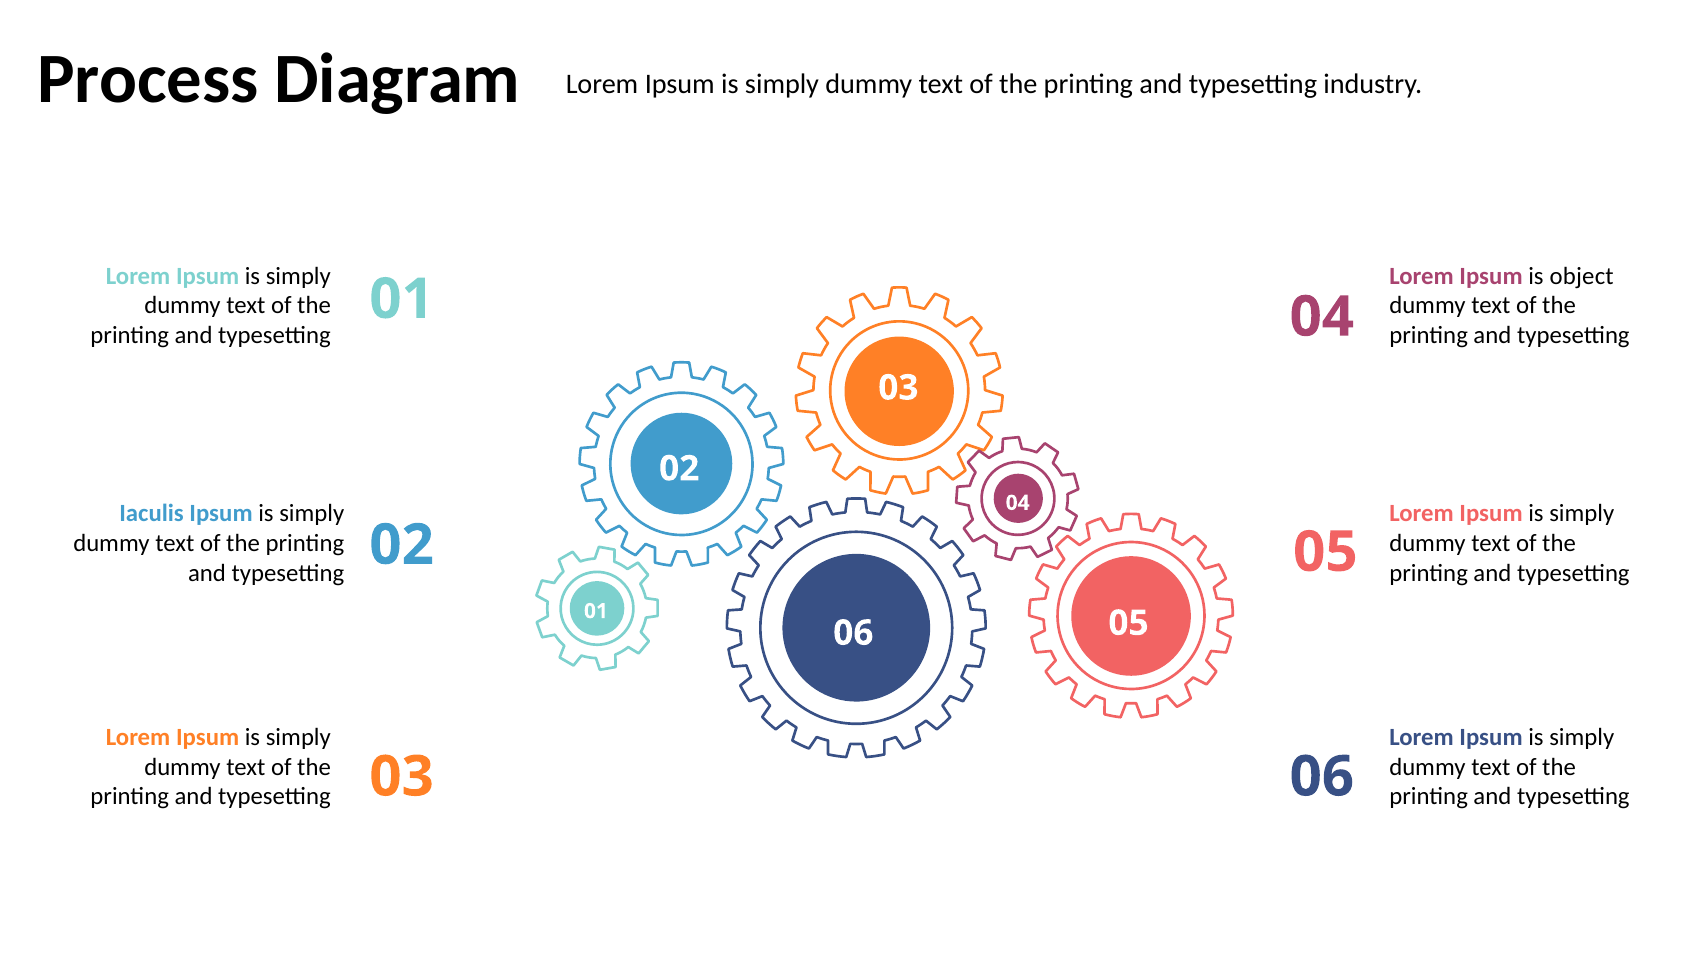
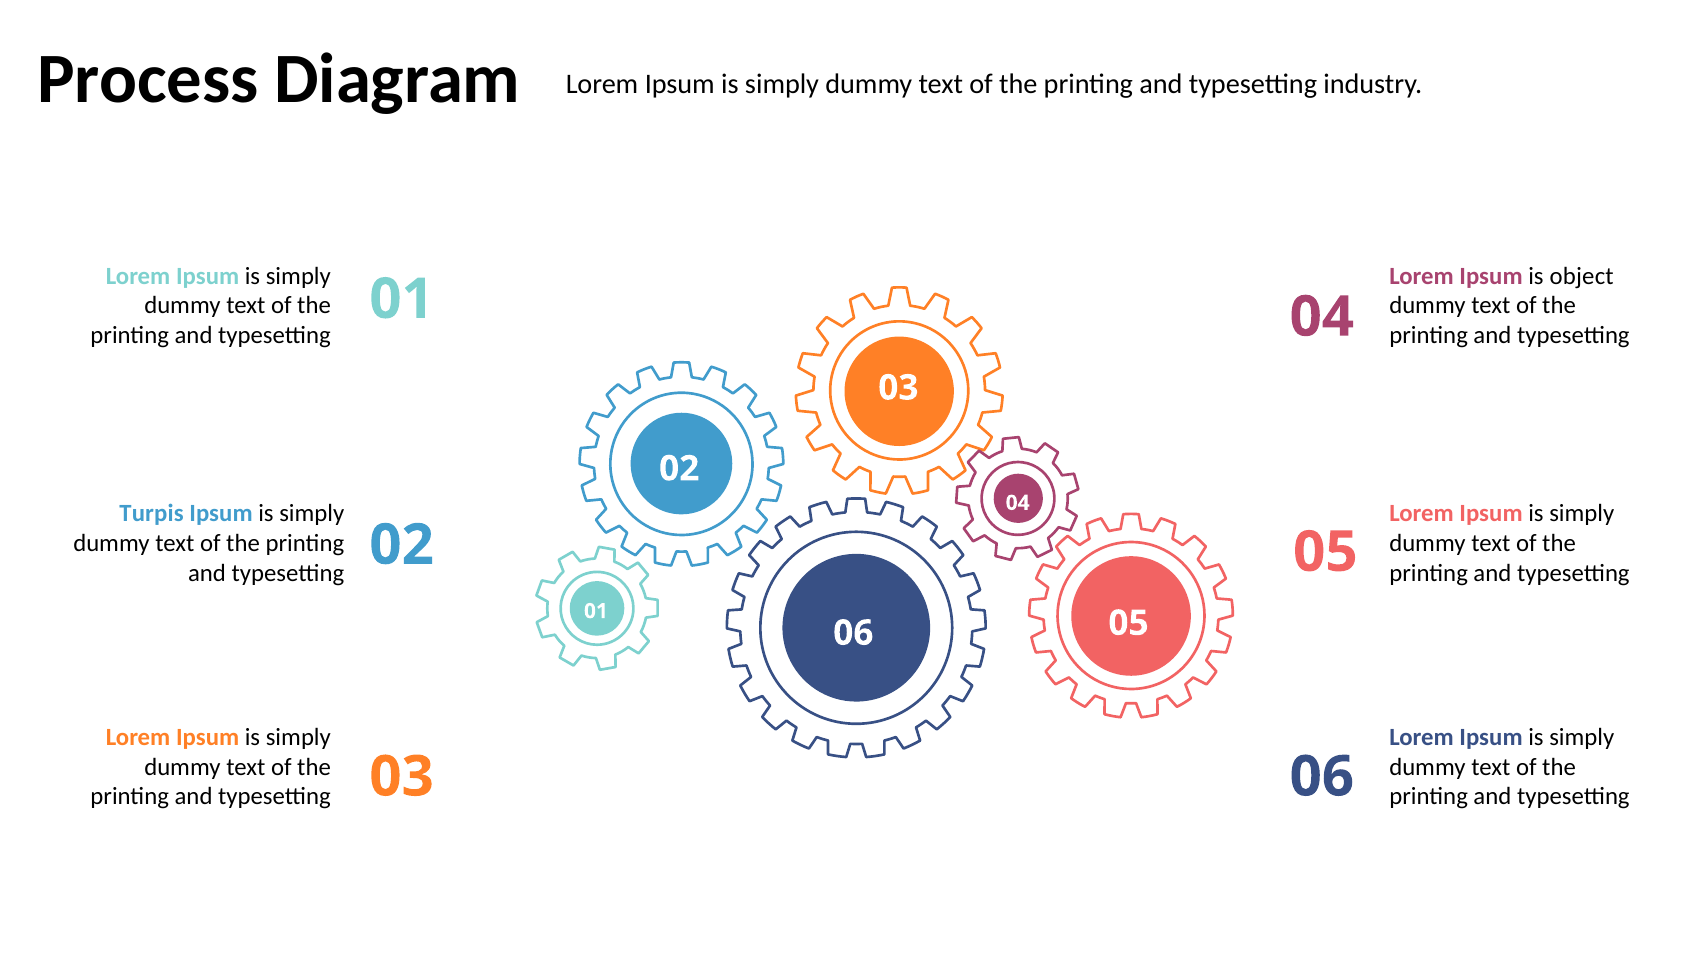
Iaculis: Iaculis -> Turpis (151, 513)
